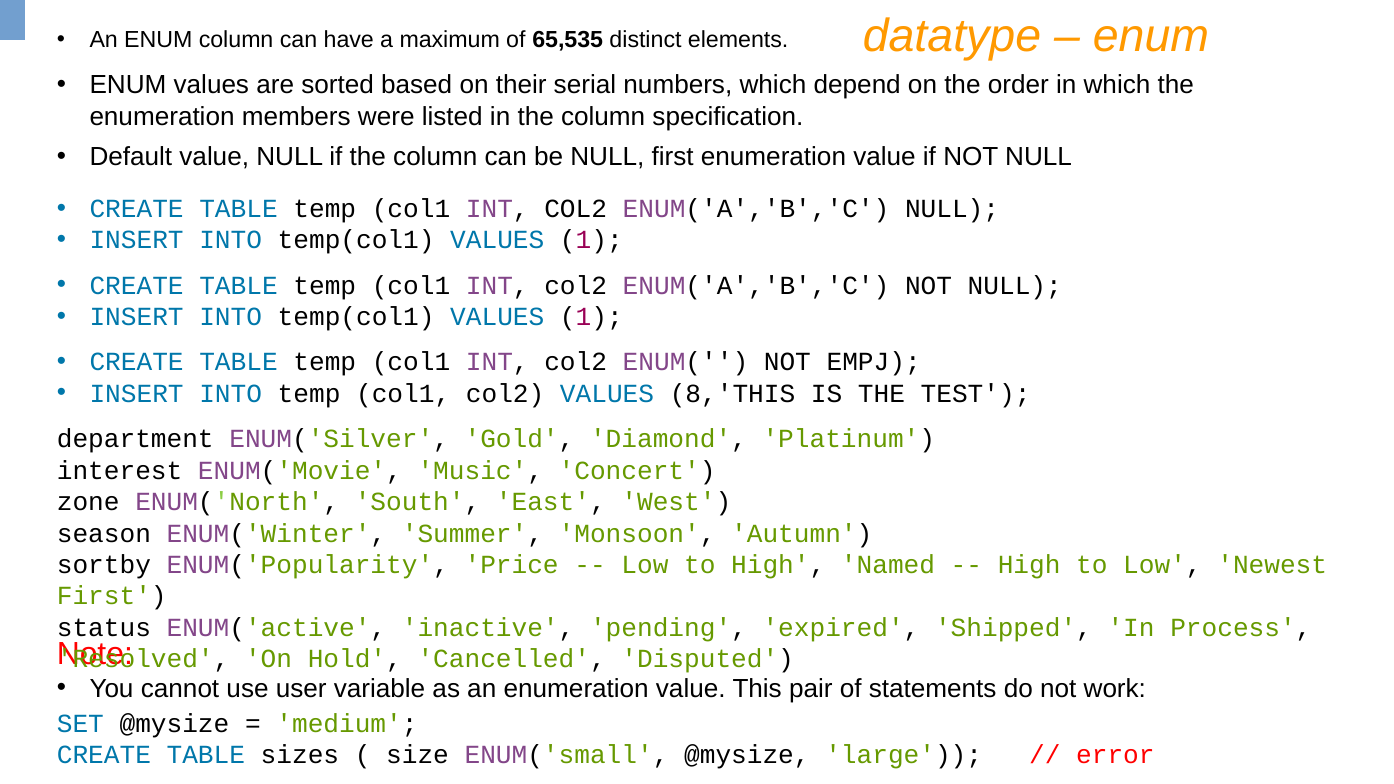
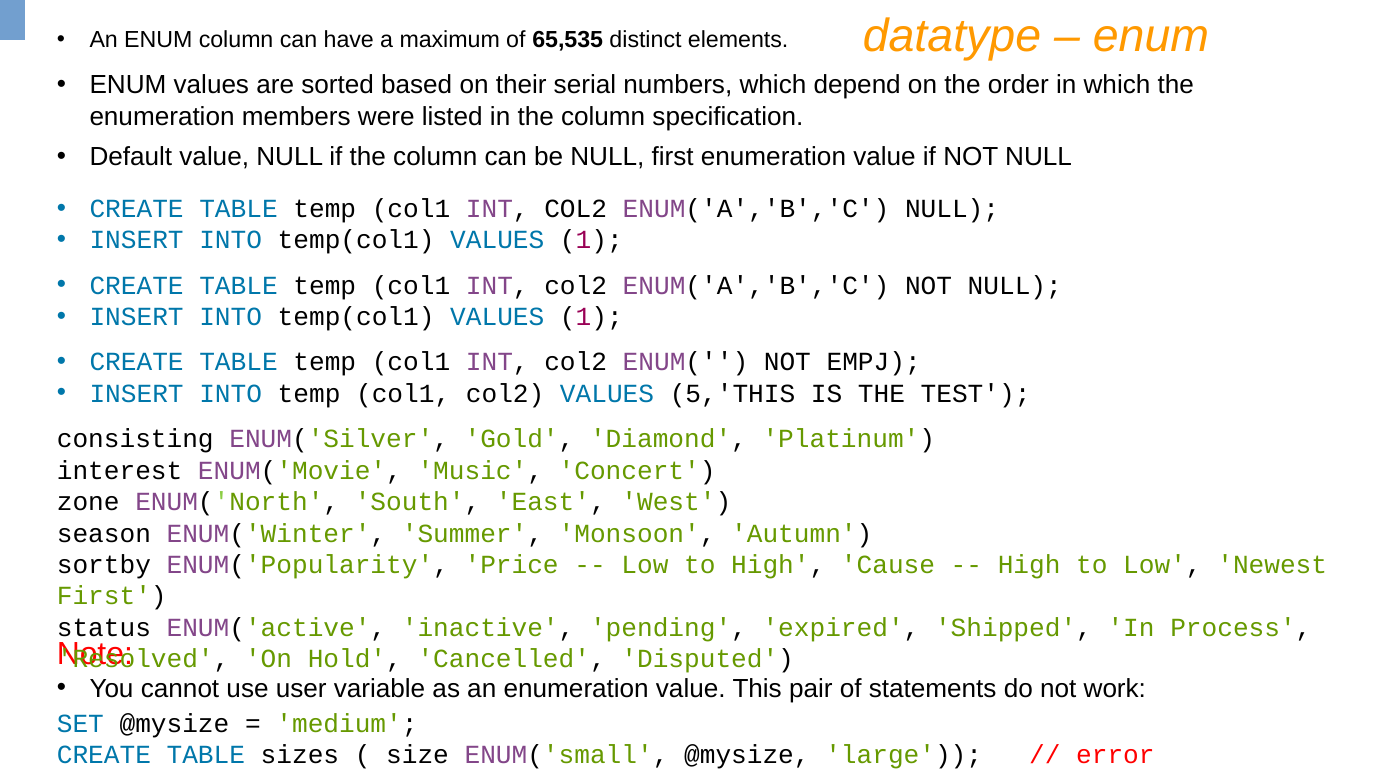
8,'THIS: 8,'THIS -> 5,'THIS (733, 393)
department: department -> consisting (135, 439)
Named: Named -> Cause (888, 565)
